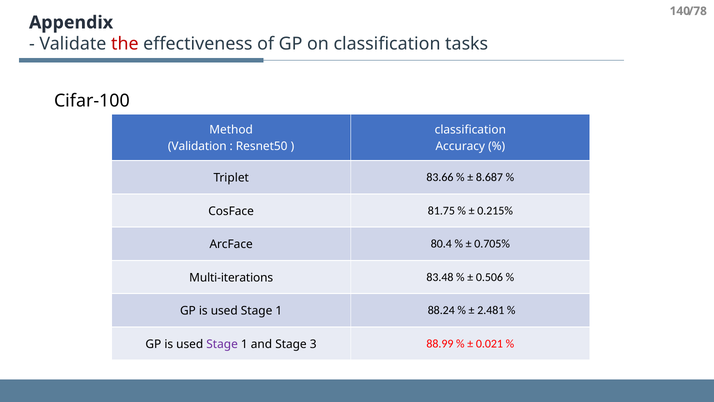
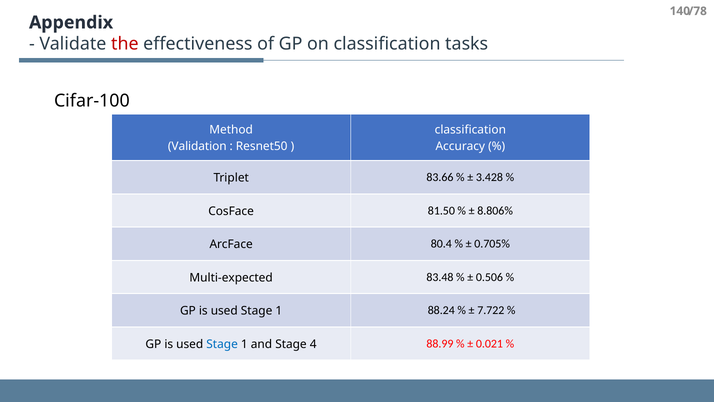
8.687: 8.687 -> 3.428 (489, 177)
81.75: 81.75 -> 81.50 (441, 210)
0.215%: 0.215% -> 8.806% (495, 210)
Multi-iterations: Multi-iterations -> Multi-expected (231, 277)
2.481: 2.481 -> 7.722 (491, 310)
Stage colour: purple -> blue (222, 344)
3: 3 -> 4 (313, 344)
